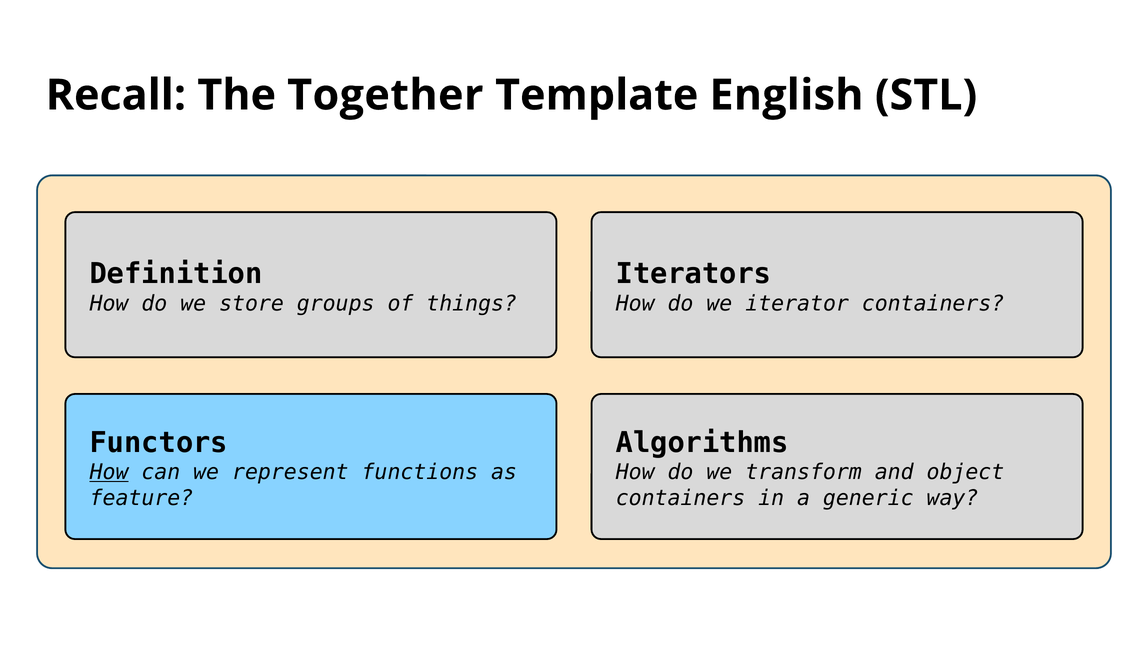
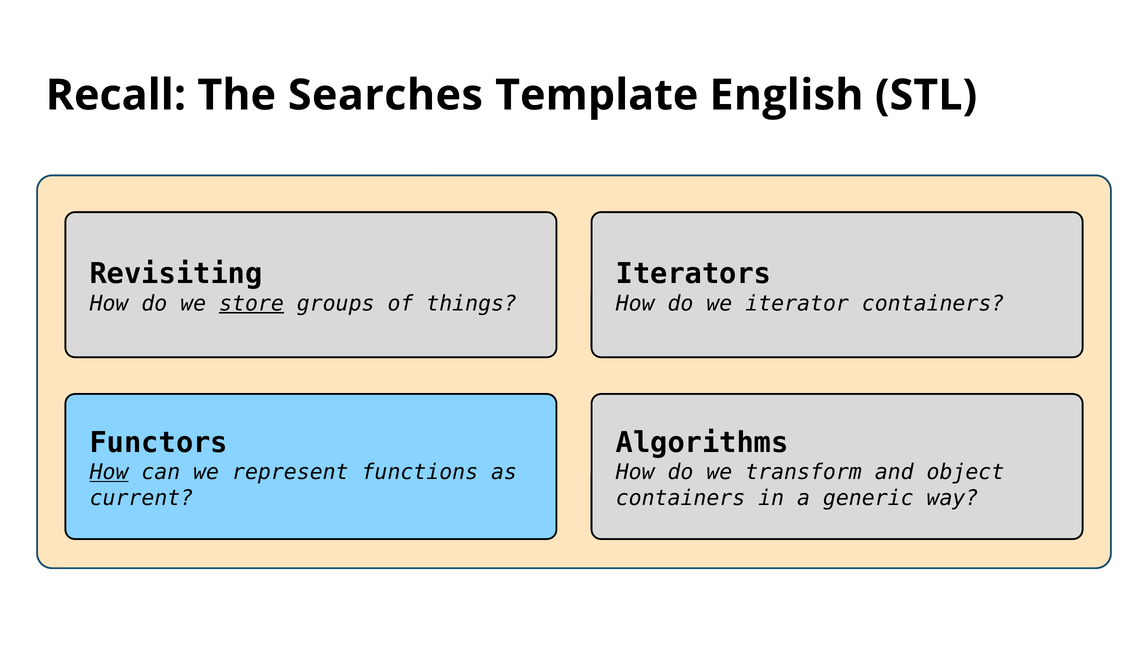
Together: Together -> Searches (385, 95)
Definition: Definition -> Revisiting (176, 274)
store underline: none -> present (252, 303)
feature: feature -> current (141, 498)
